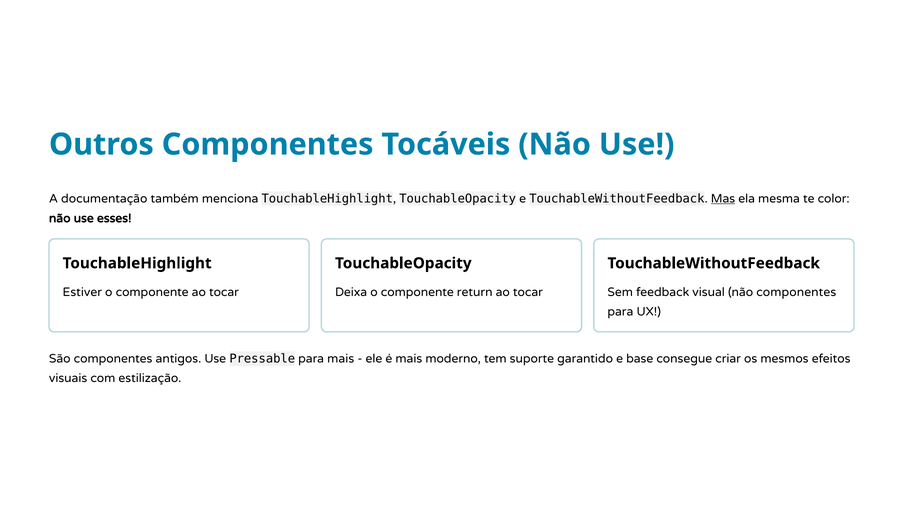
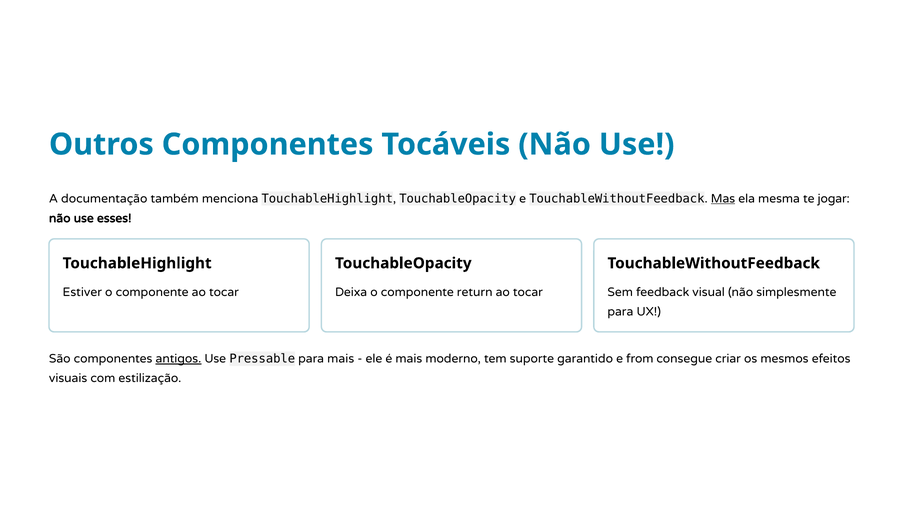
color: color -> jogar (834, 199)
não componentes: componentes -> simplesmente (796, 292)
antigos underline: none -> present (178, 359)
base: base -> from (640, 359)
